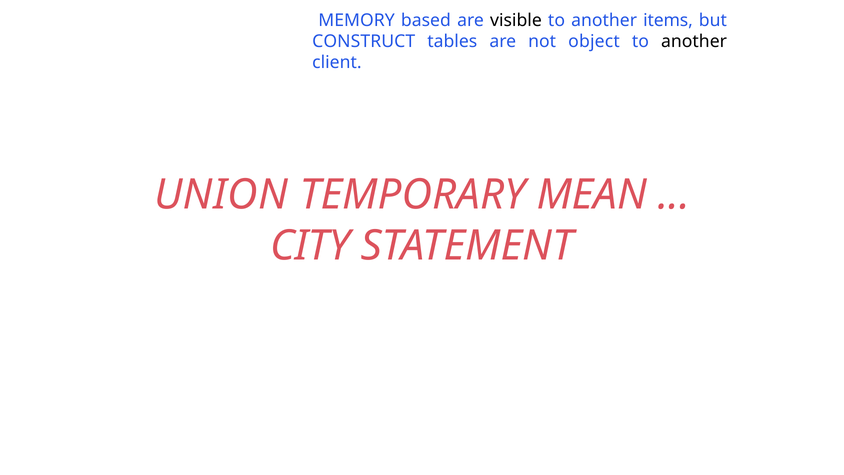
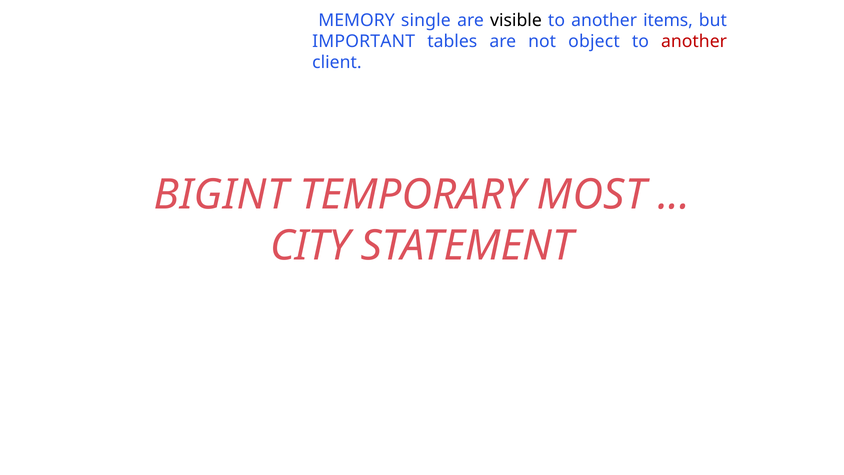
based: based -> single (426, 20)
CONSTRUCT: CONSTRUCT -> IMPORTANT (364, 41)
another colour: black -> red (694, 41)
UNION: UNION -> BIGINT (221, 195)
MEAN: MEAN -> MOST (591, 195)
